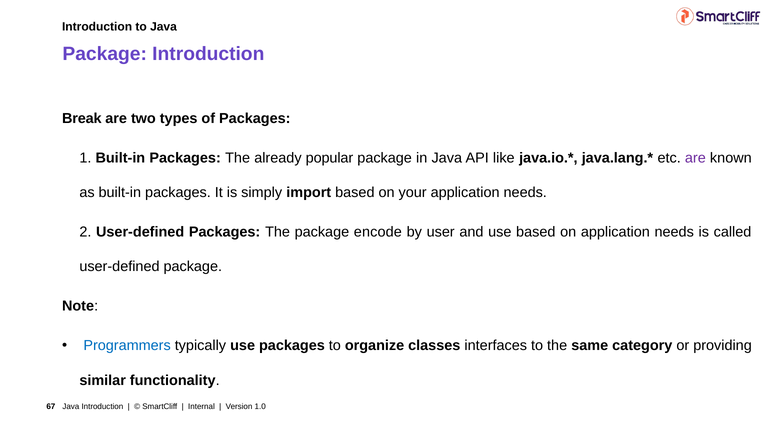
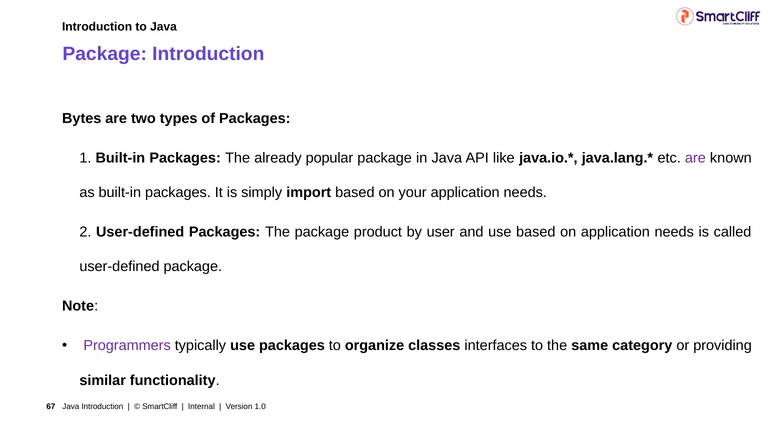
Break: Break -> Bytes (82, 119)
encode: encode -> product (378, 232)
Programmers colour: blue -> purple (127, 346)
